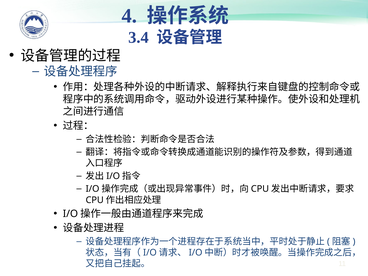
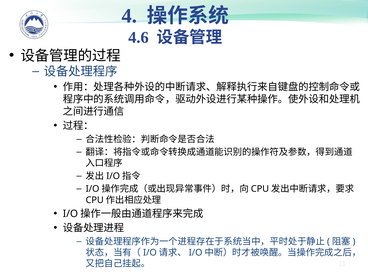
3.4: 3.4 -> 4.6 (138, 38)
